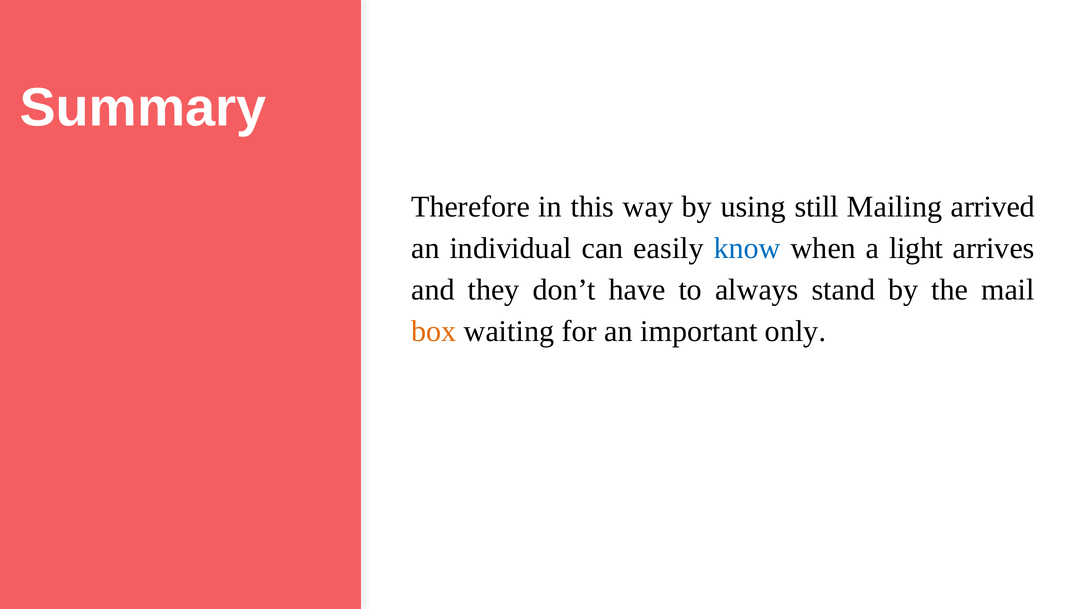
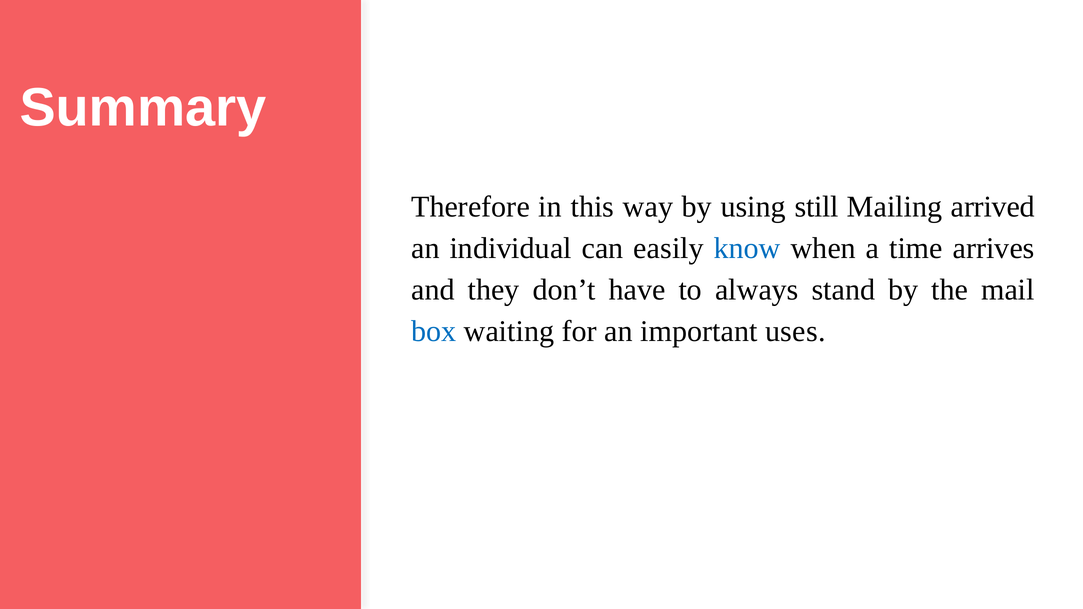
light: light -> time (916, 248)
box colour: orange -> blue (434, 331)
only: only -> uses (795, 331)
